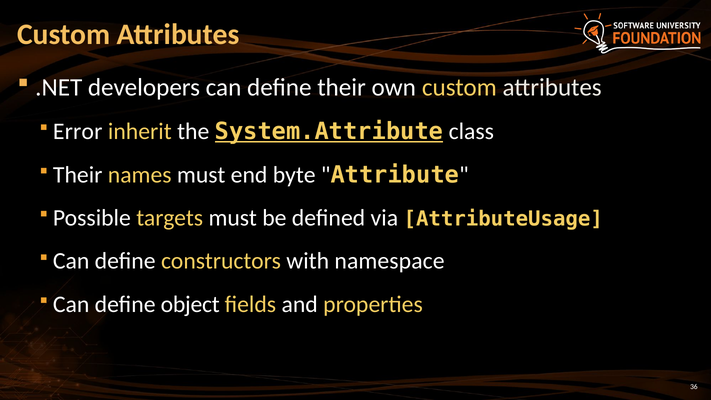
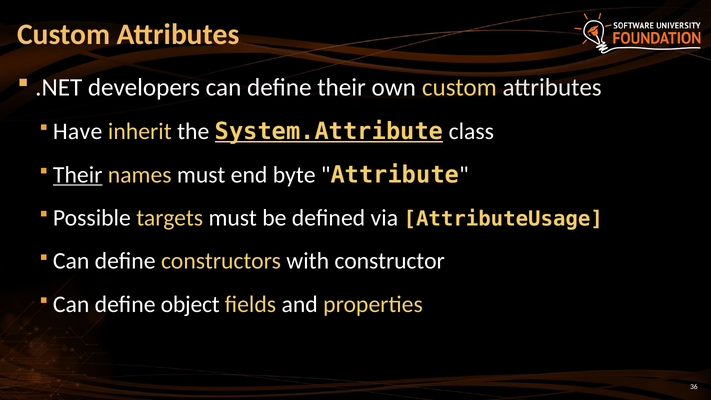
Error: Error -> Have (78, 132)
Their underline: none -> present (78, 175)
namespace: namespace -> constructor (390, 261)
